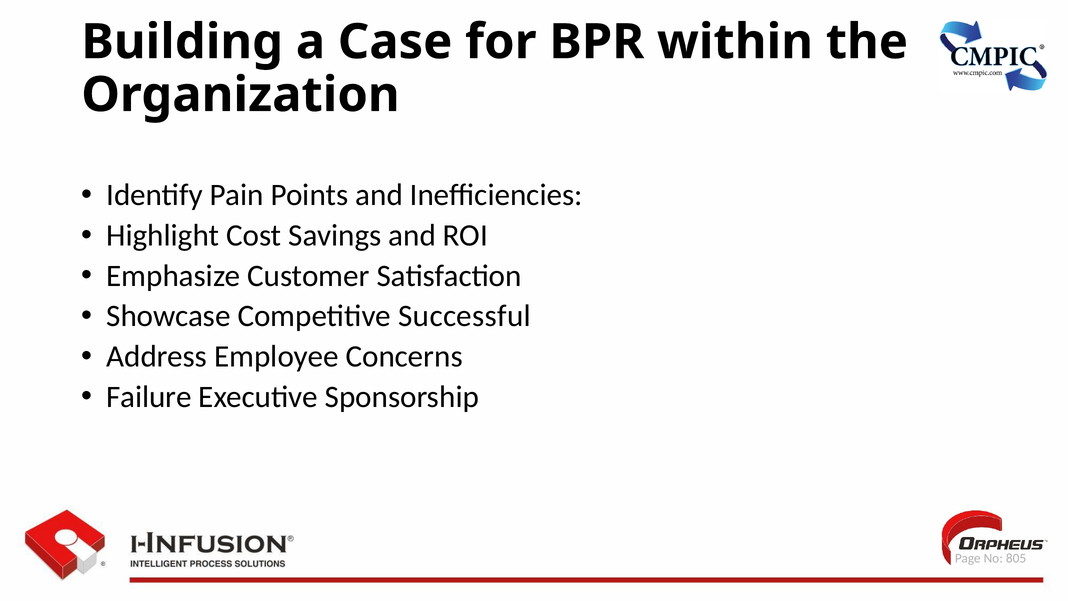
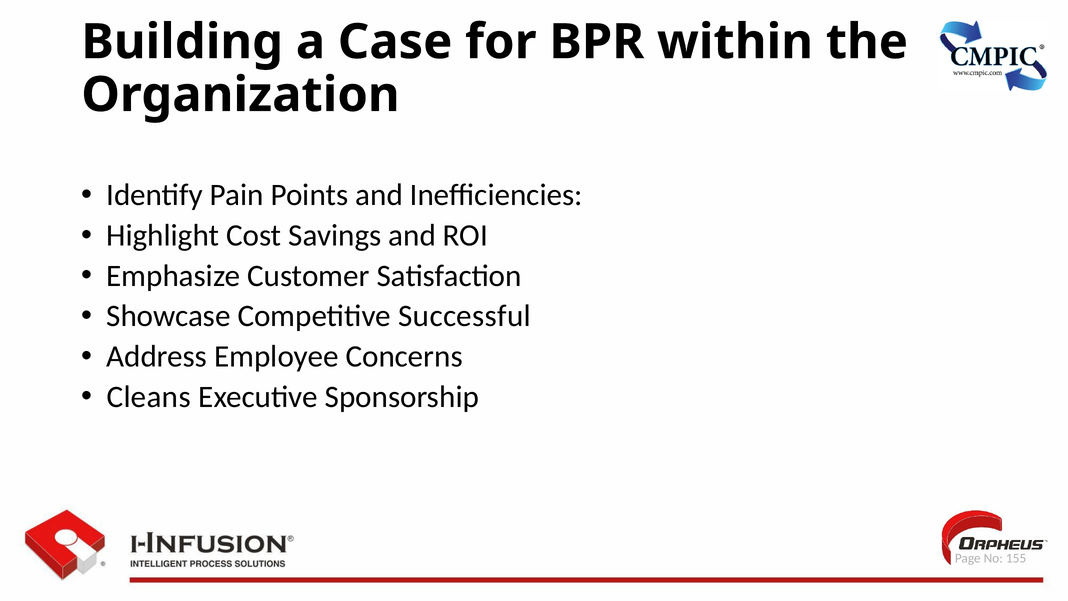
Failure: Failure -> Cleans (149, 397)
805: 805 -> 155 (1016, 558)
